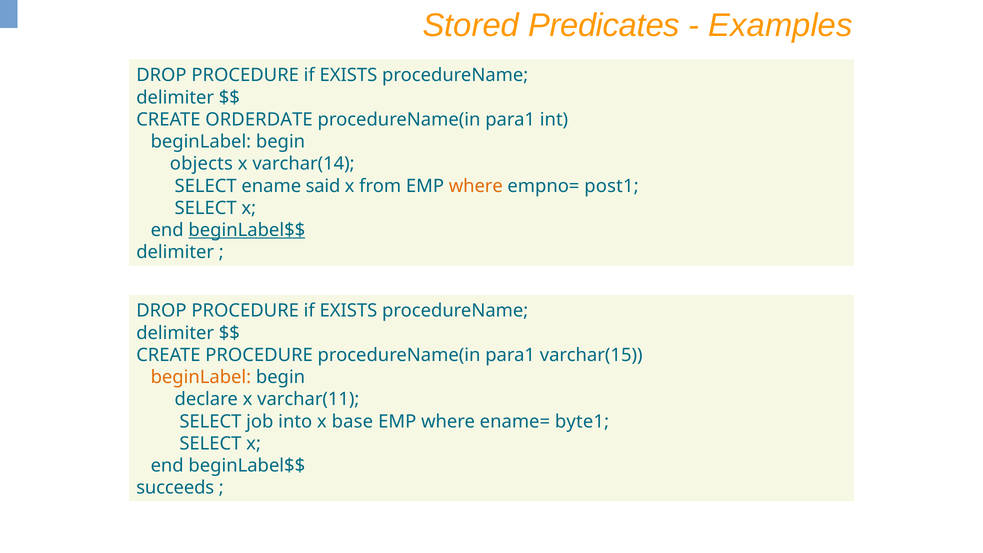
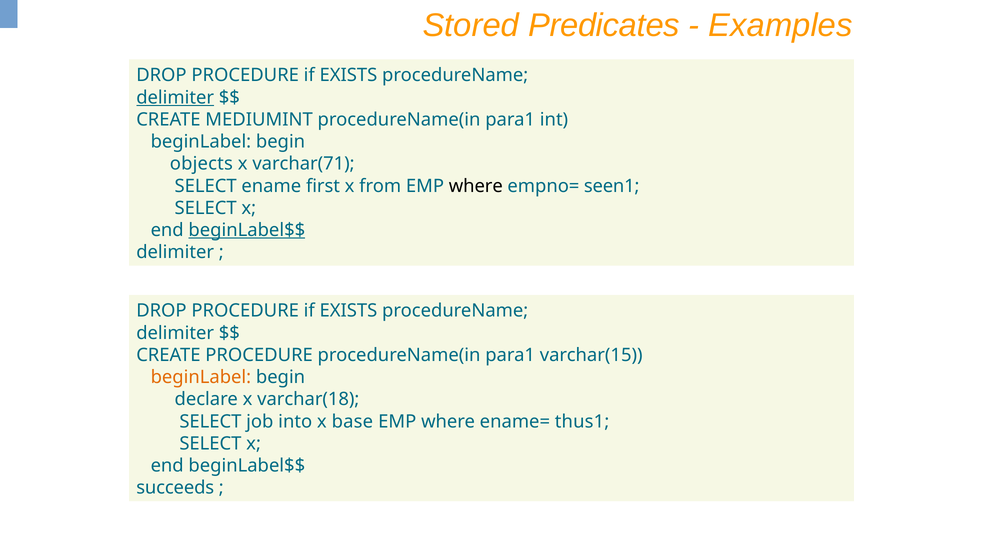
delimiter underline: none -> present (175, 97)
ORDERDATE: ORDERDATE -> MEDIUMINT (259, 120)
varchar(14: varchar(14 -> varchar(71 (304, 164)
said: said -> first (323, 186)
where colour: orange -> black (476, 186)
post1: post1 -> seen1 (612, 186)
varchar(11: varchar(11 -> varchar(18 (308, 399)
byte1: byte1 -> thus1 (582, 421)
